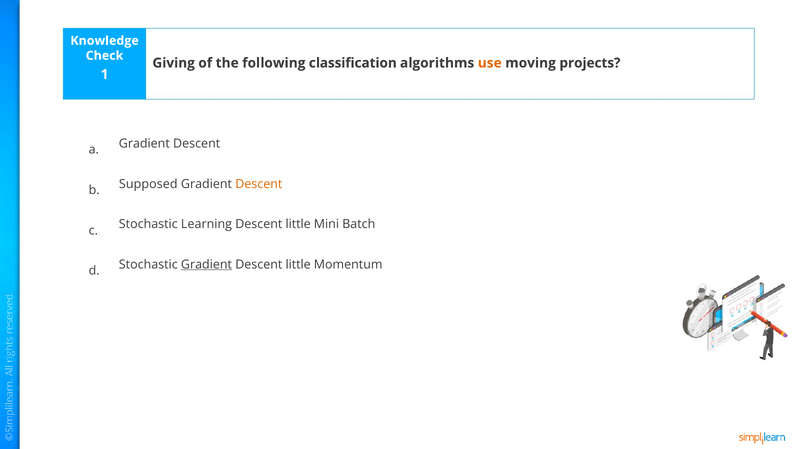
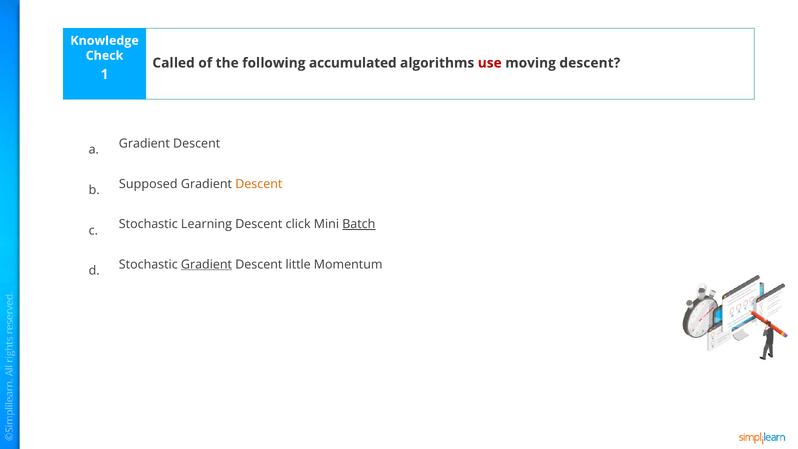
Giving: Giving -> Called (174, 63)
classification: classification -> accumulated (353, 63)
use colour: orange -> red (490, 63)
moving projects: projects -> descent (590, 63)
little: little -> click (298, 224)
Batch underline: none -> present (359, 224)
